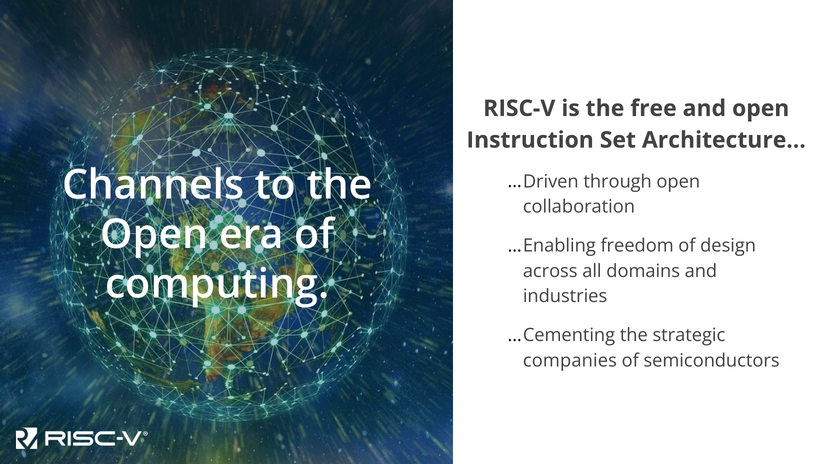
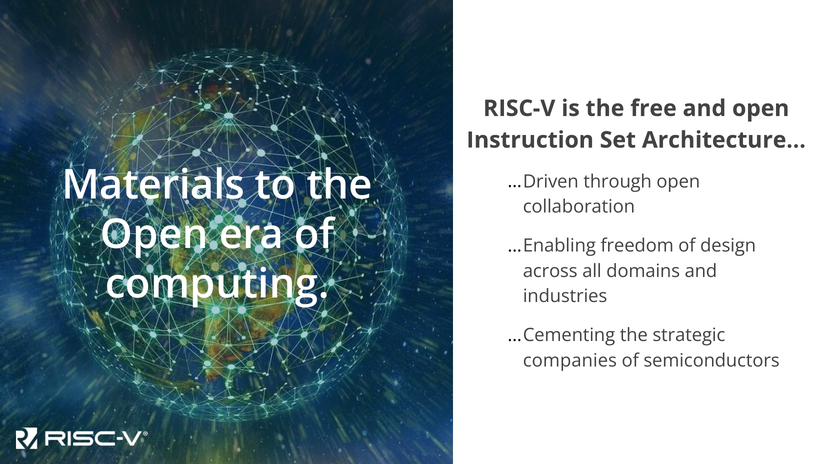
Channels: Channels -> Materials (153, 185)
